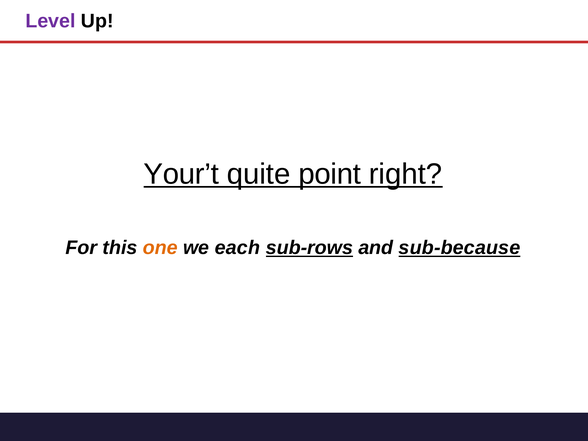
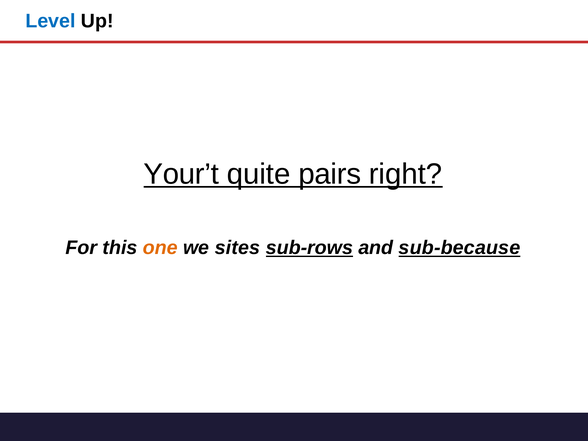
Level colour: purple -> blue (51, 21)
point: point -> pairs (330, 174)
each: each -> sites (237, 248)
